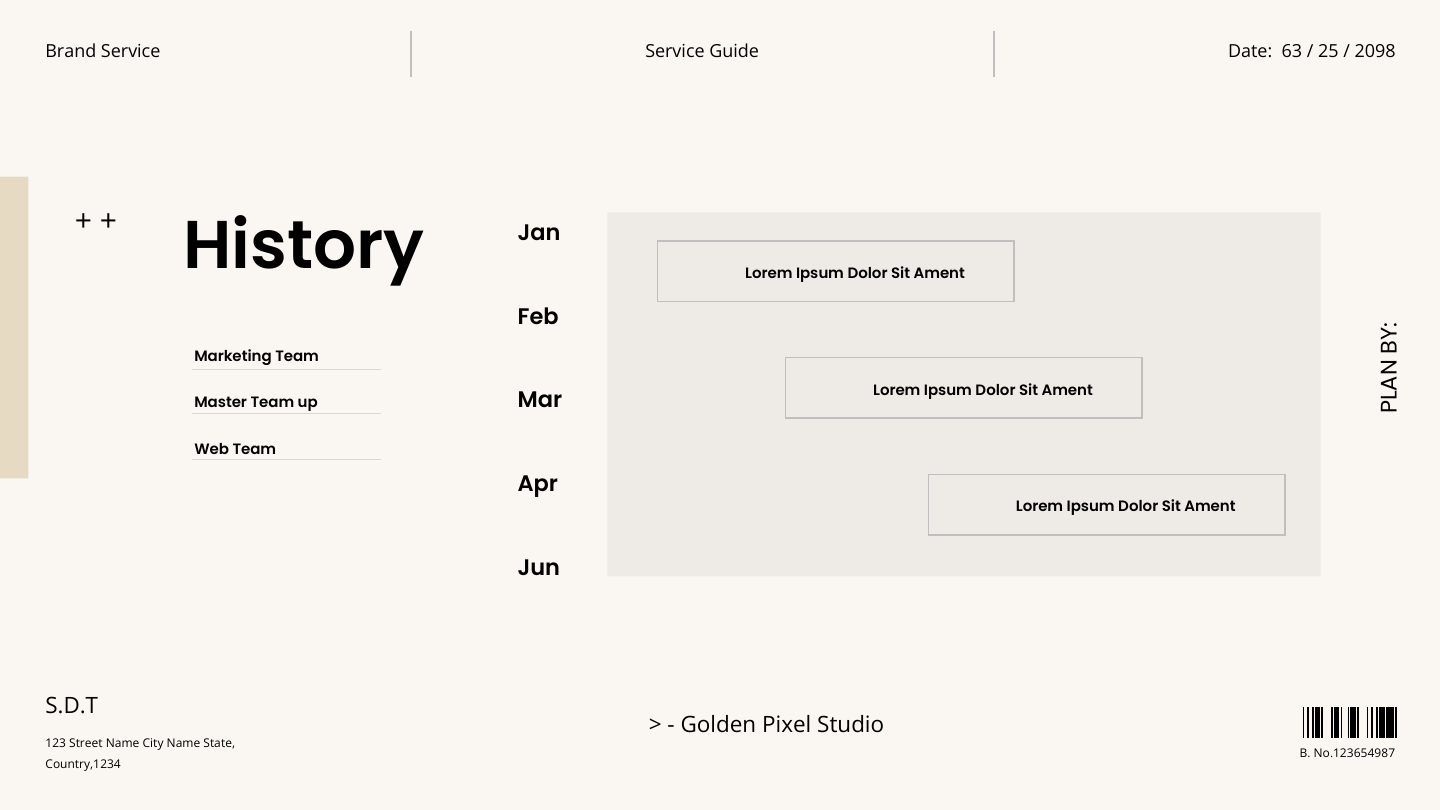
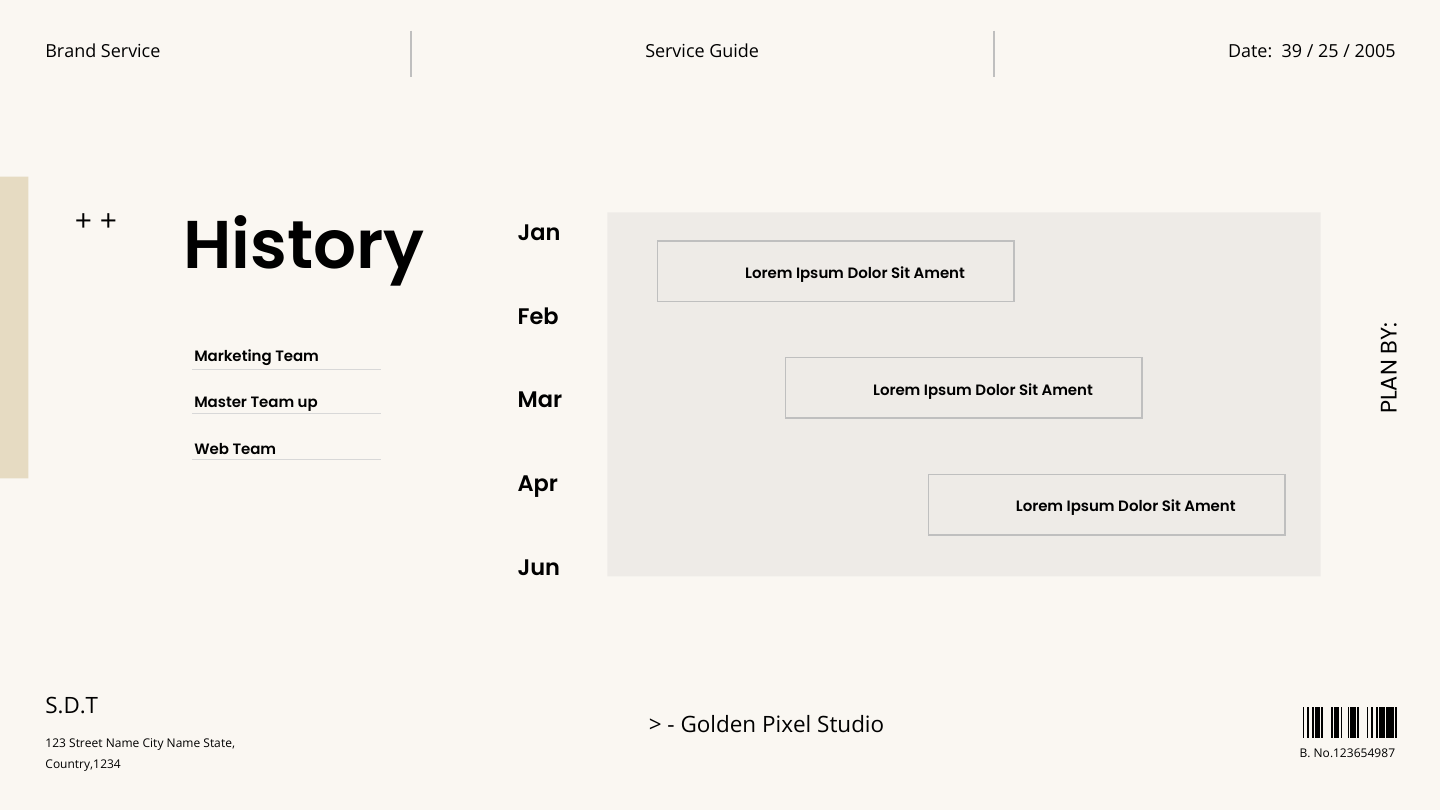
63: 63 -> 39 (1292, 52)
2098: 2098 -> 2005 (1375, 52)
